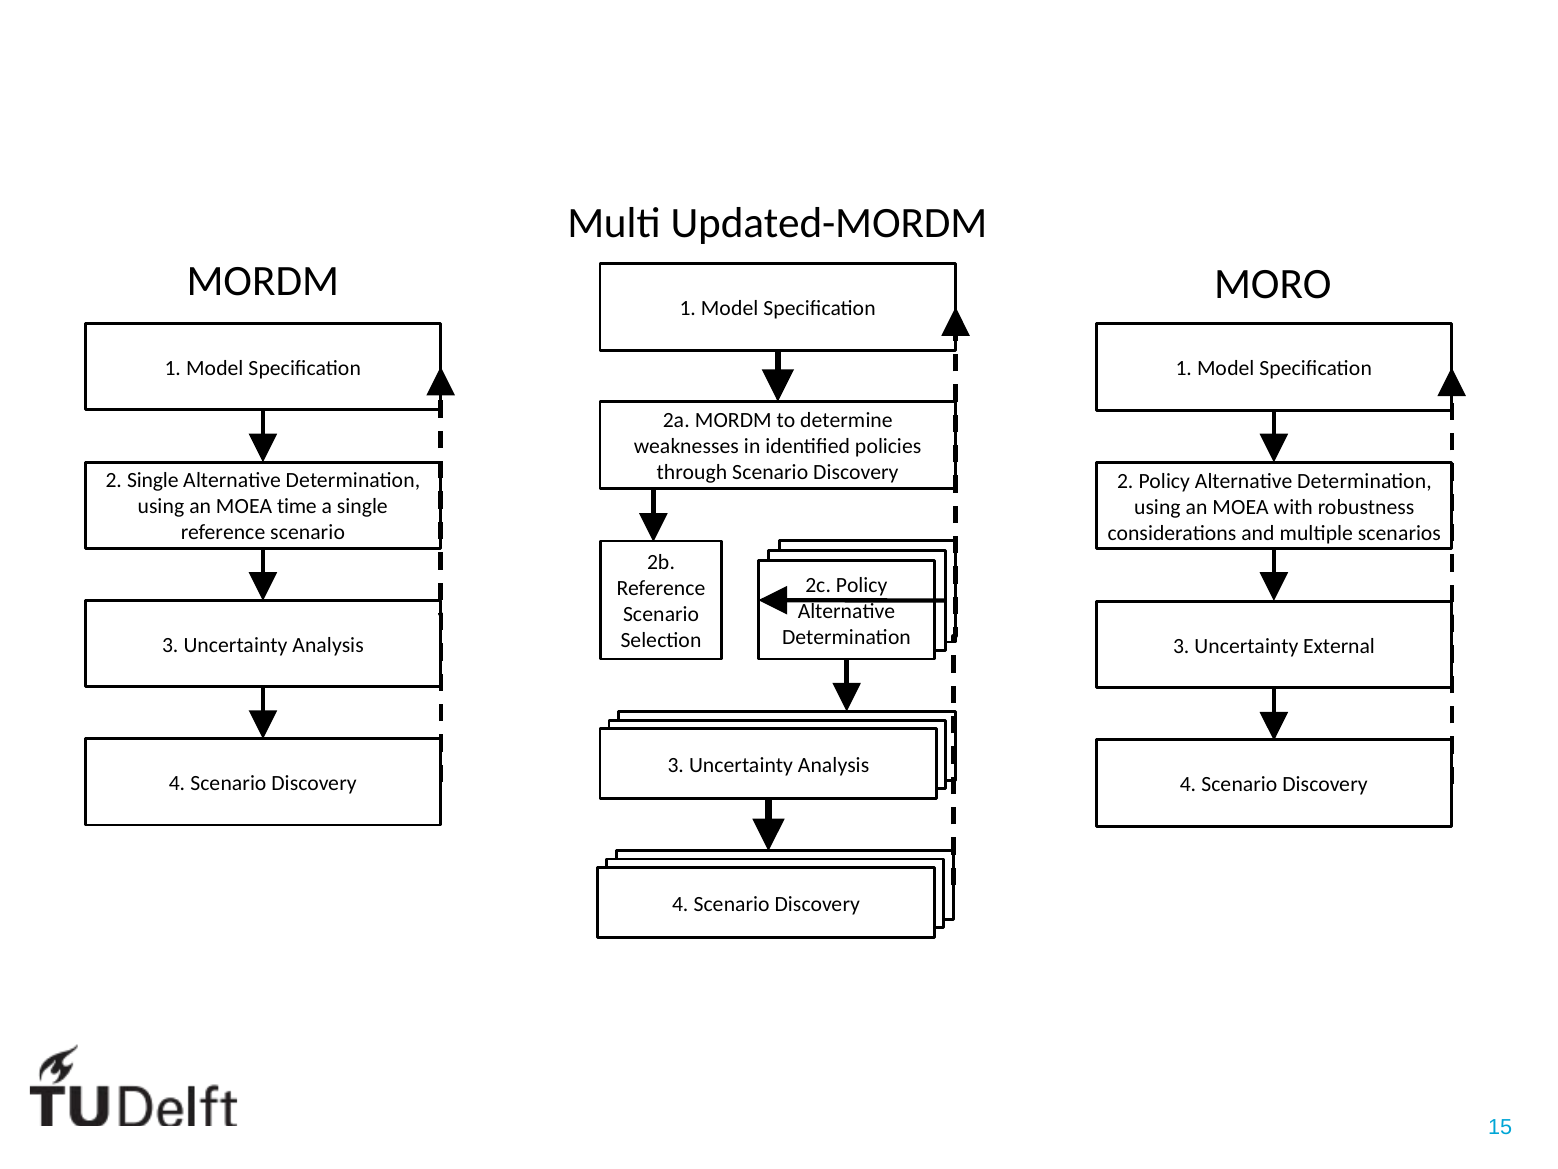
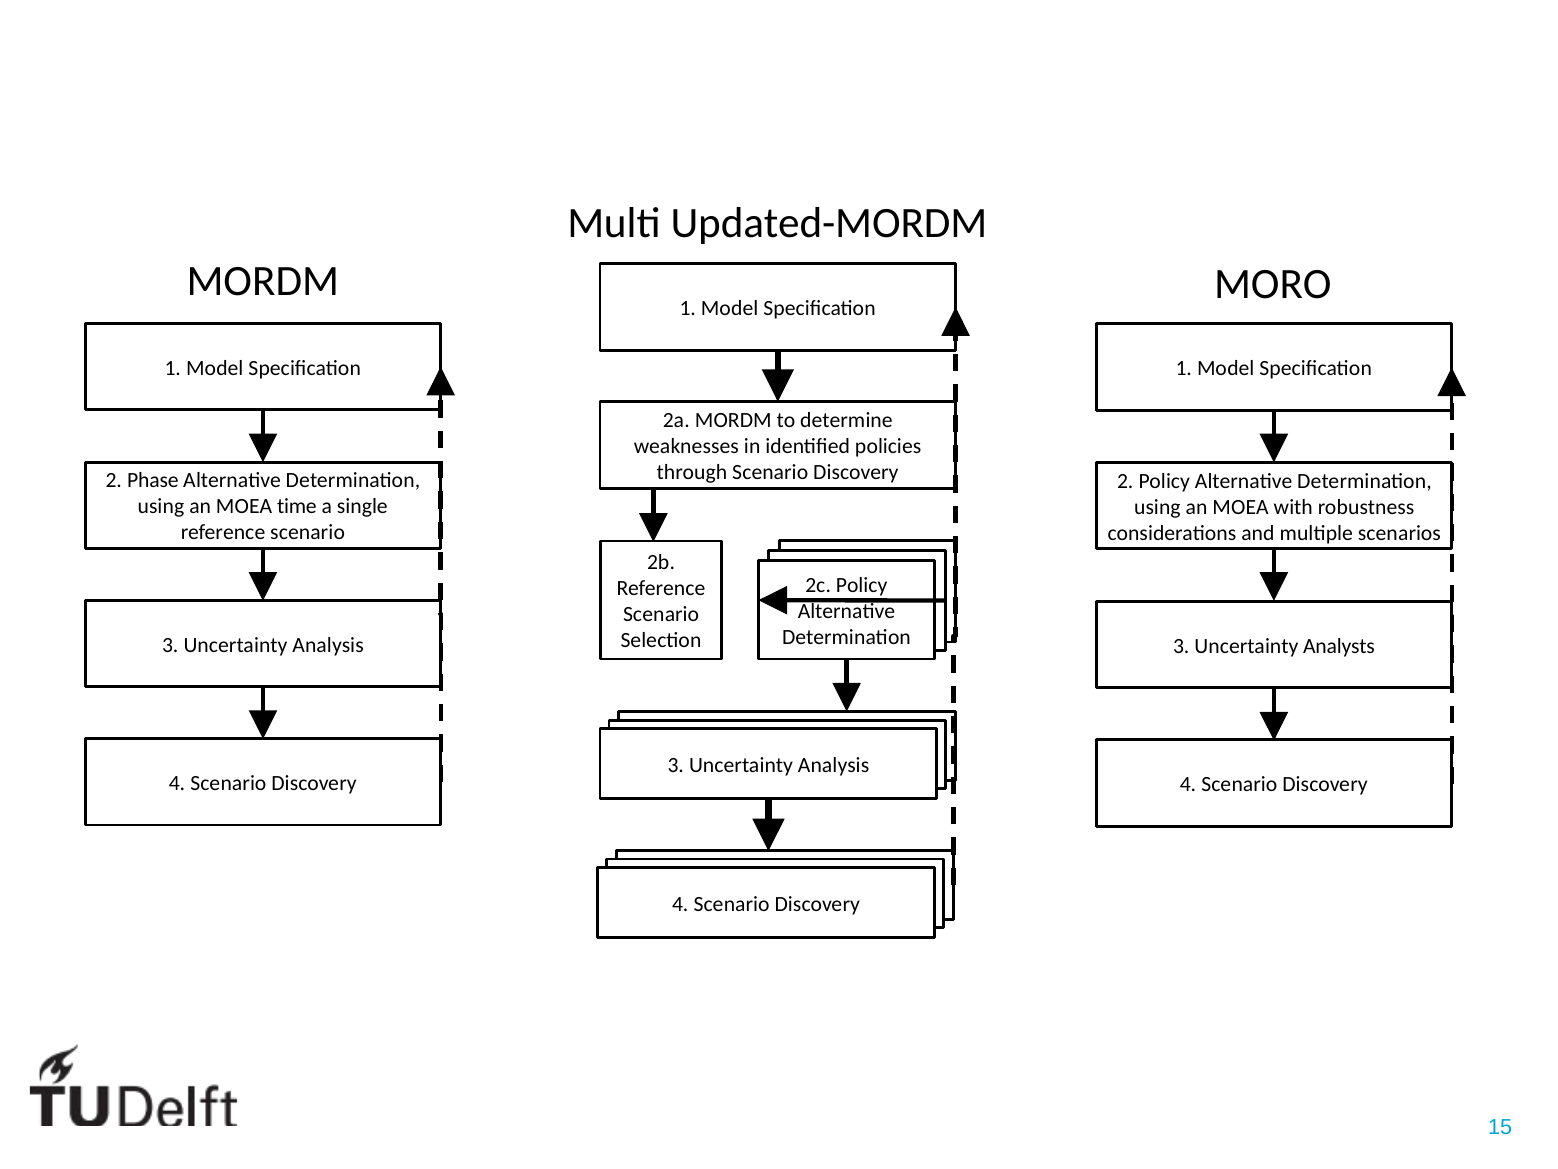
2 Single: Single -> Phase (153, 481)
External: External -> Analysts (1339, 646)
